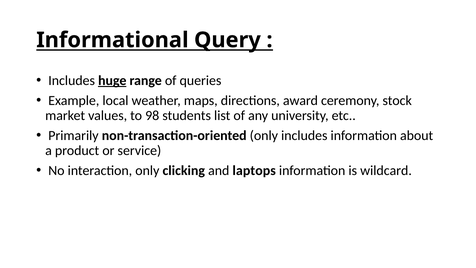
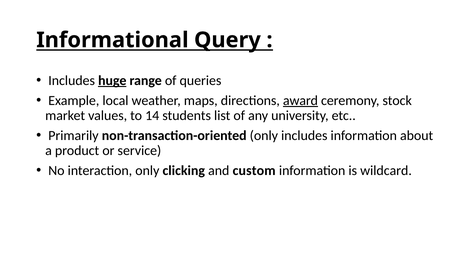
award underline: none -> present (300, 100)
98: 98 -> 14 (152, 115)
laptops: laptops -> custom (254, 170)
